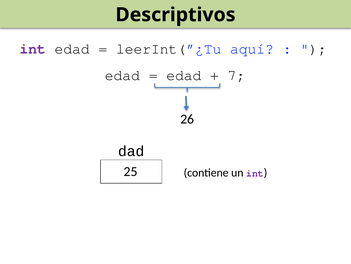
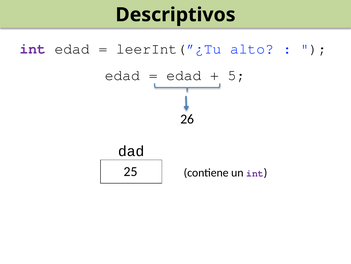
aquí: aquí -> alto (252, 49)
7: 7 -> 5 (236, 75)
